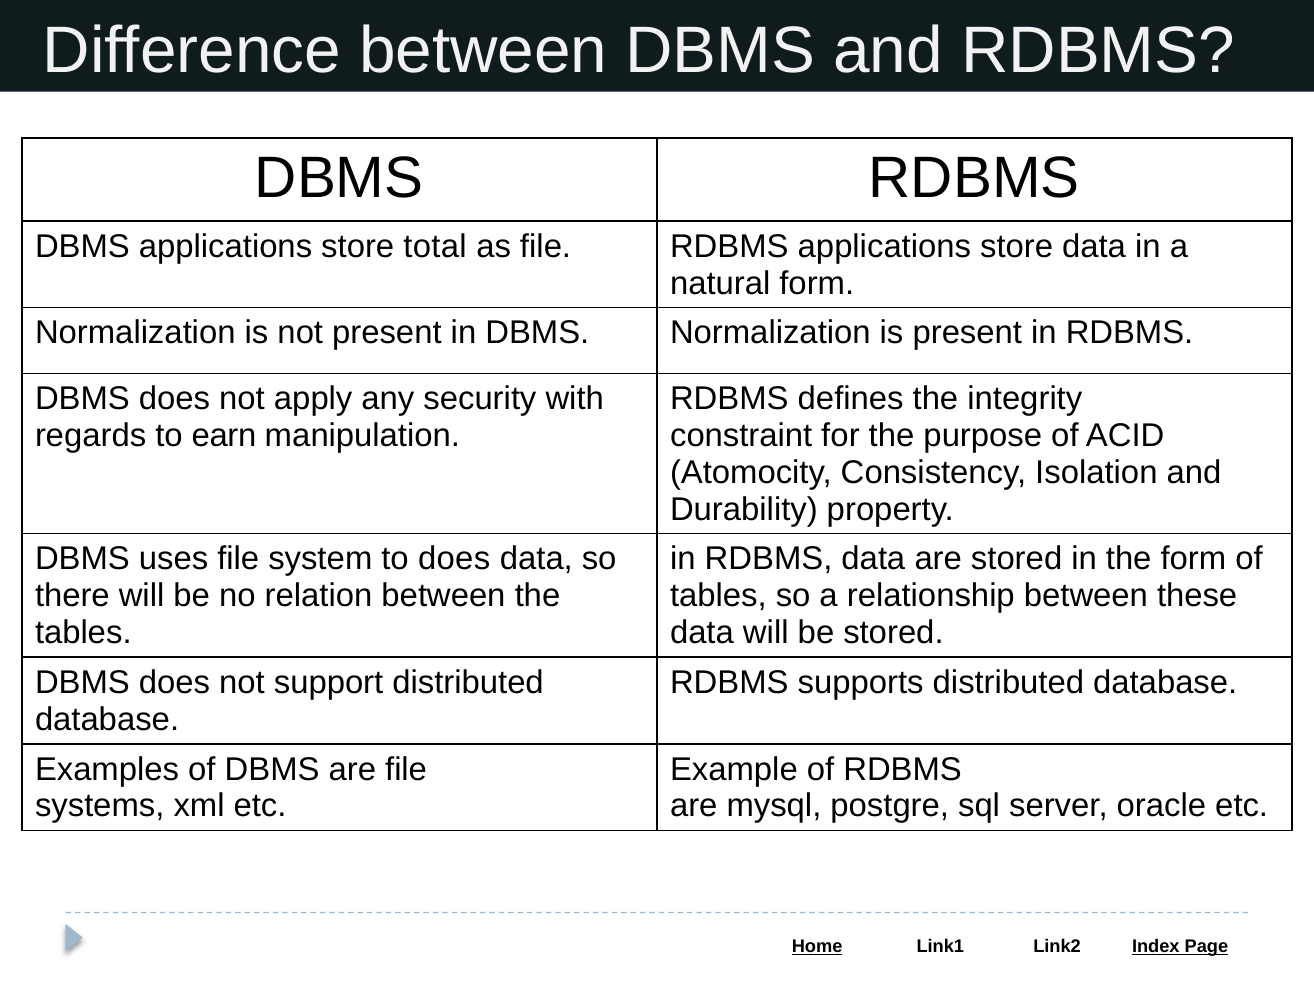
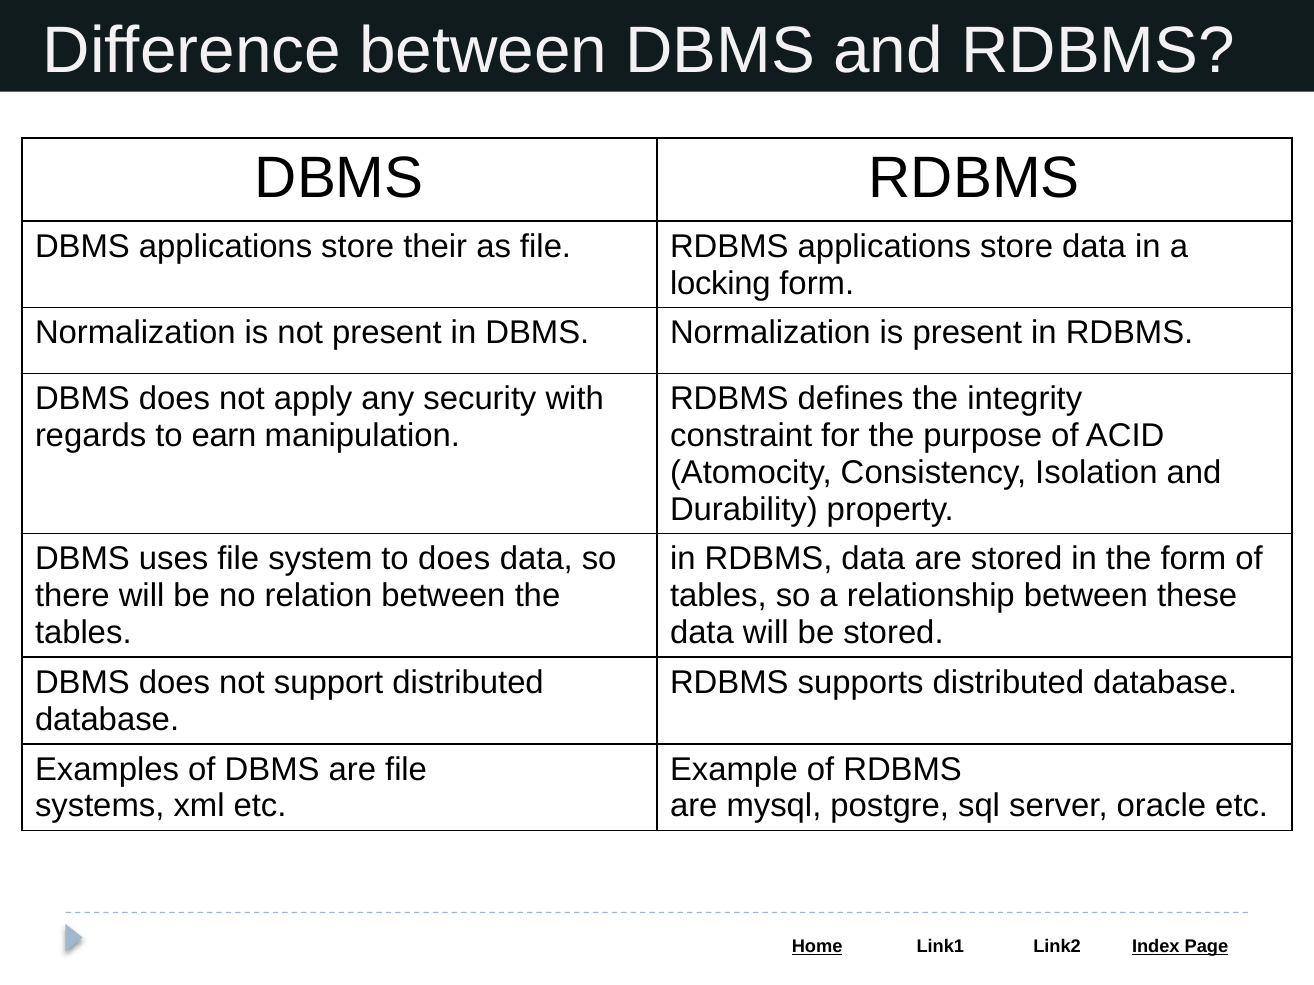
total: total -> their (435, 247)
natural: natural -> locking (720, 283)
